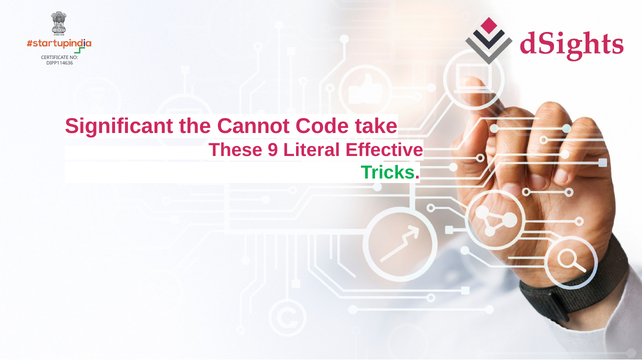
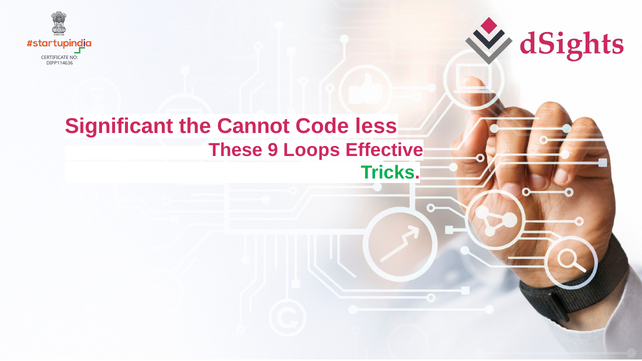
take: take -> less (376, 126)
Literal: Literal -> Loops (312, 150)
